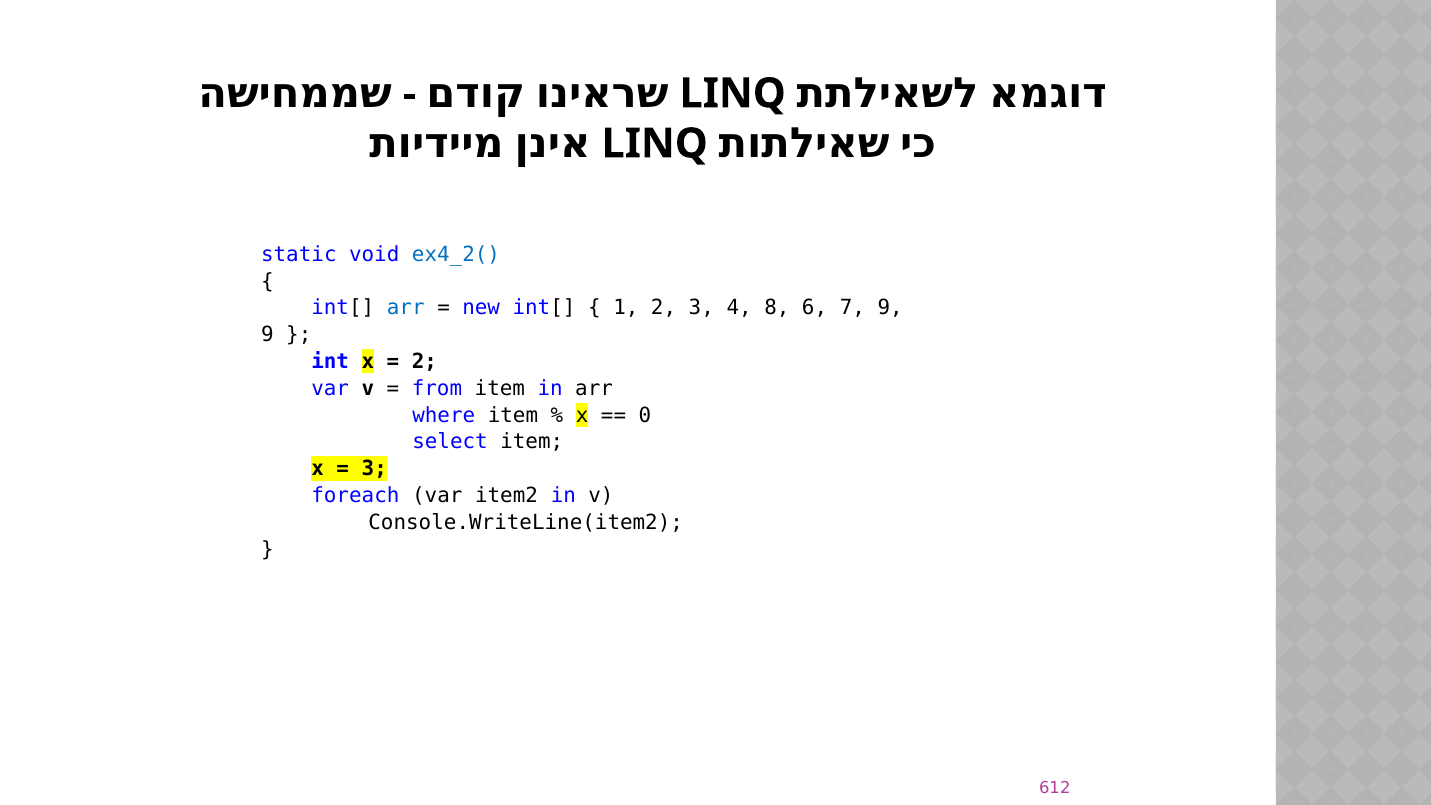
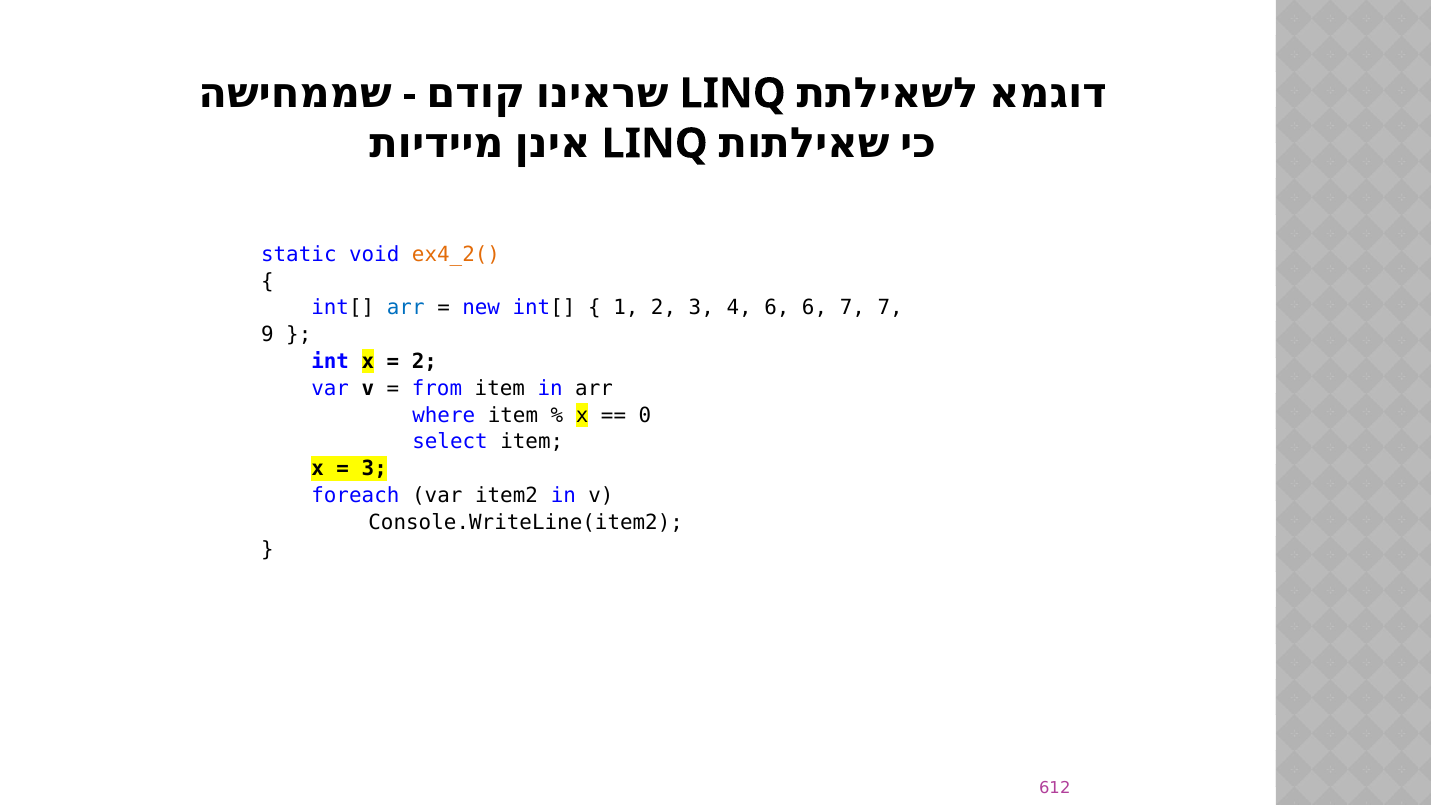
ex4_2( colour: blue -> orange (456, 254)
4 8: 8 -> 6 (777, 308)
7 9: 9 -> 7 (890, 308)
